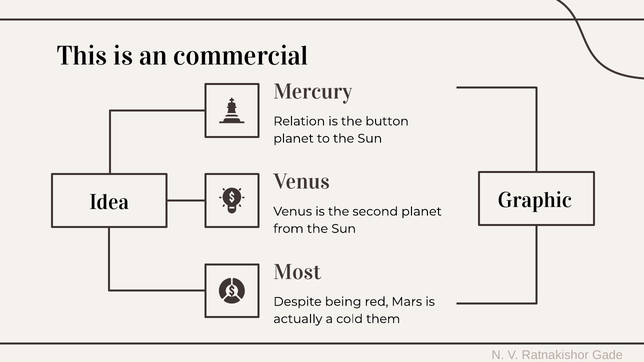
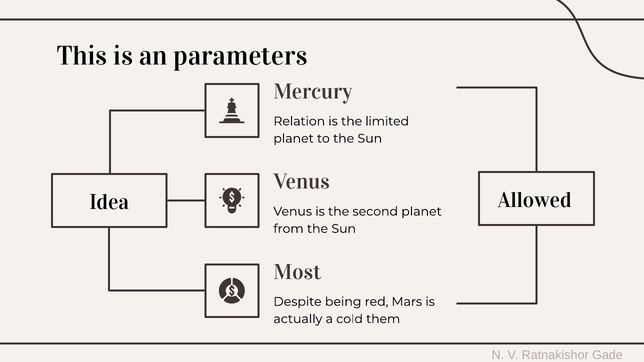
commercial: commercial -> parameters (241, 56)
button: button -> limited (387, 121)
Graphic: Graphic -> Allowed (535, 200)
